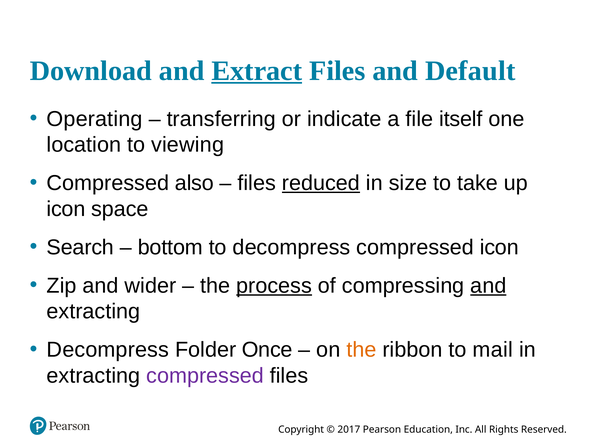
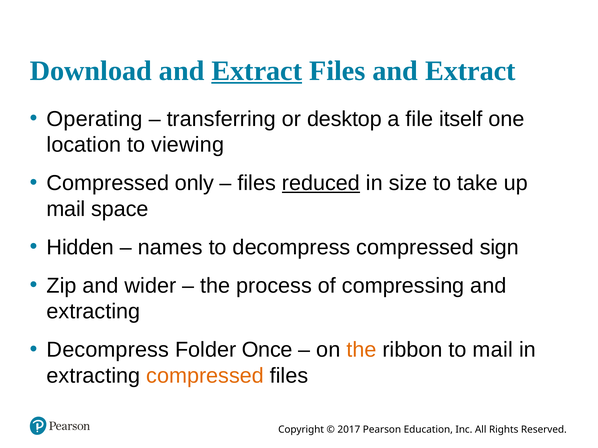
Files and Default: Default -> Extract (470, 71)
indicate: indicate -> desktop (344, 119)
also: also -> only (194, 183)
icon: icon -> mail (66, 209)
Search: Search -> Hidden (80, 248)
bottom: bottom -> names (170, 248)
compressed icon: icon -> sign (499, 248)
process underline: present -> none (274, 286)
and underline: present -> none (488, 286)
compressed colour: purple -> orange (205, 376)
